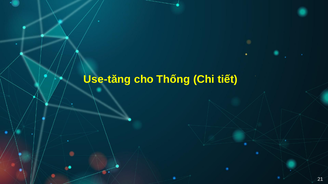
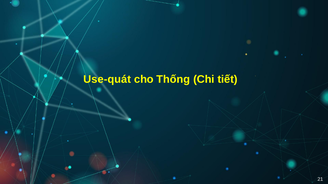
Use-tăng: Use-tăng -> Use-quát (107, 79)
